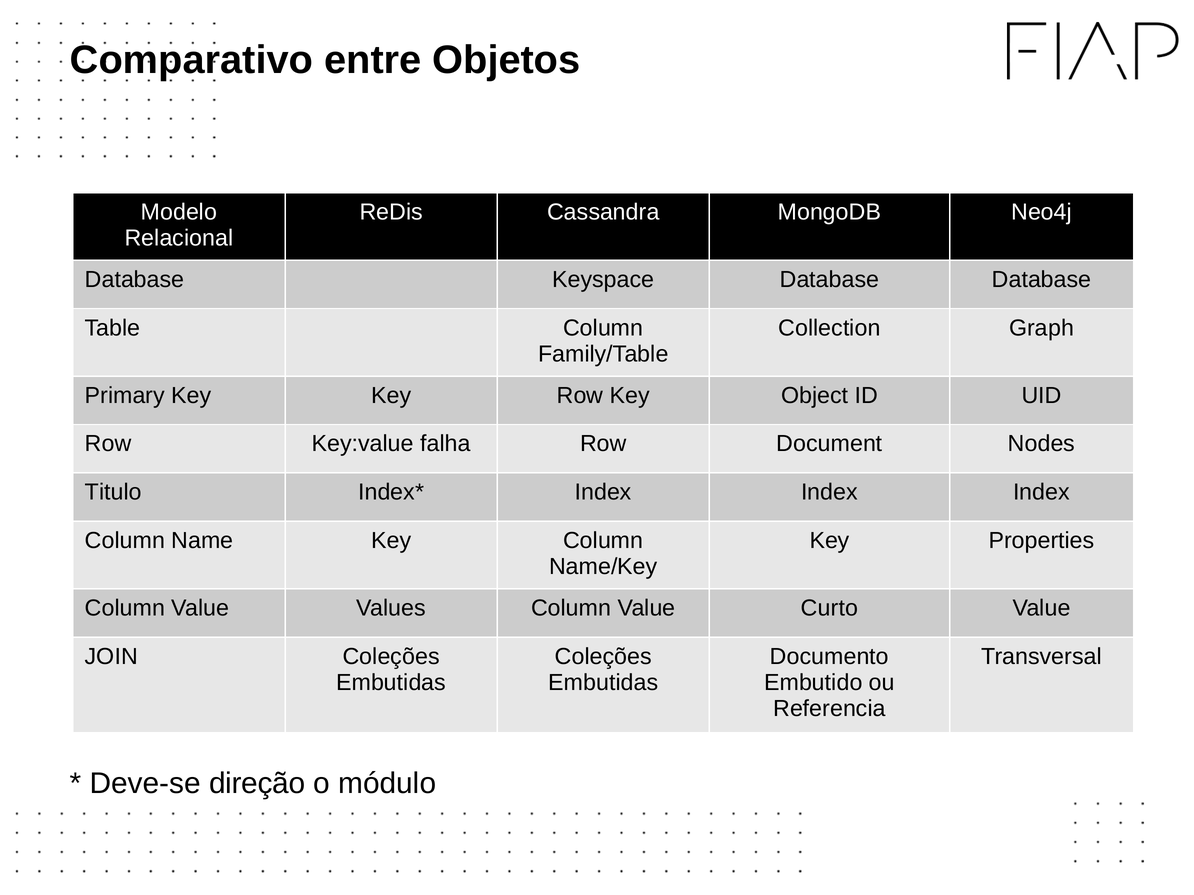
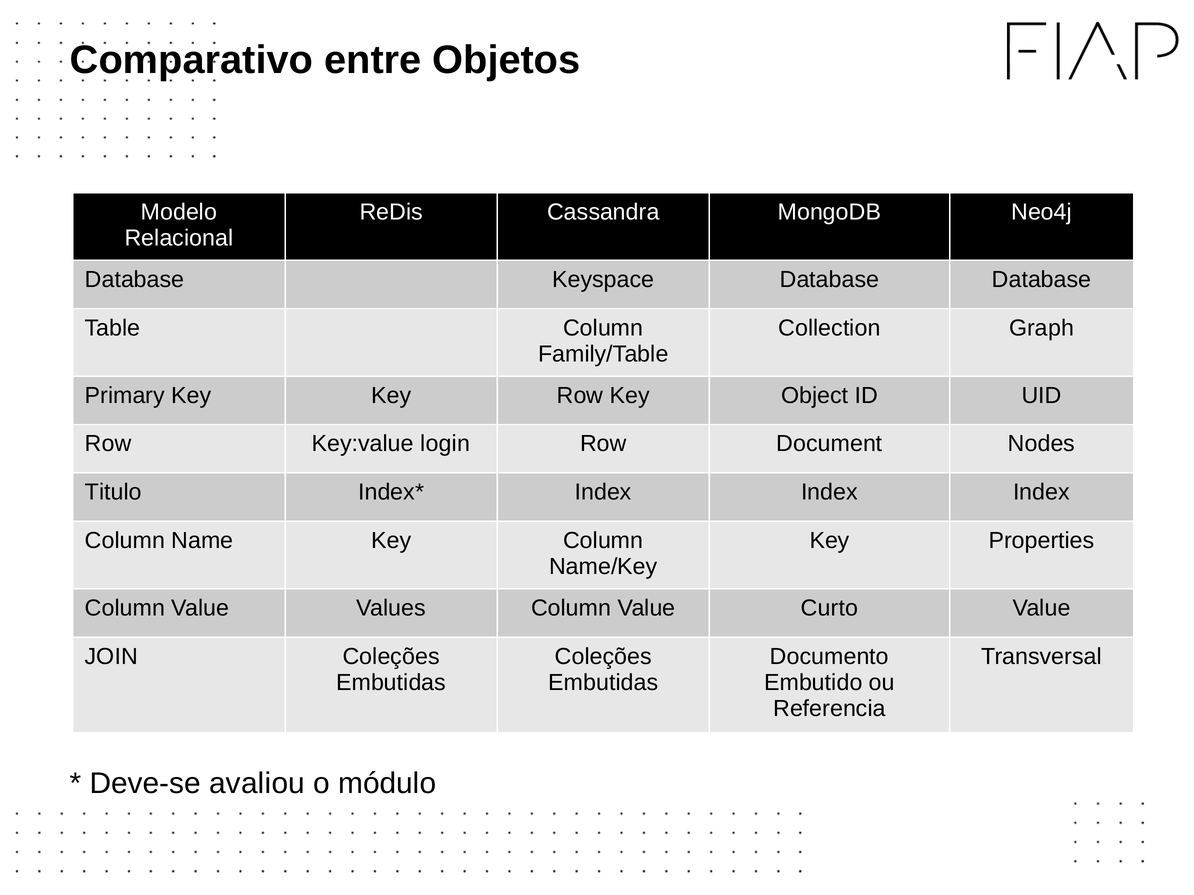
falha: falha -> login (445, 444)
direção: direção -> avaliou (257, 784)
